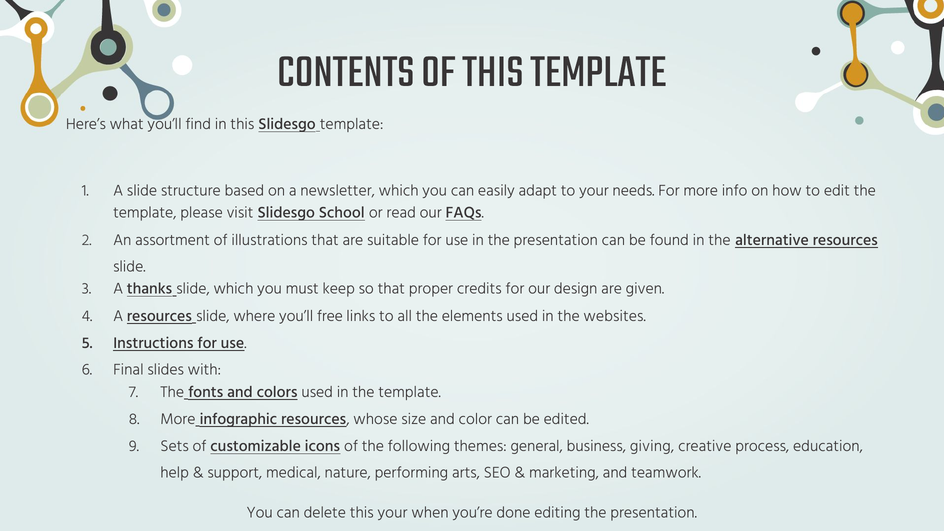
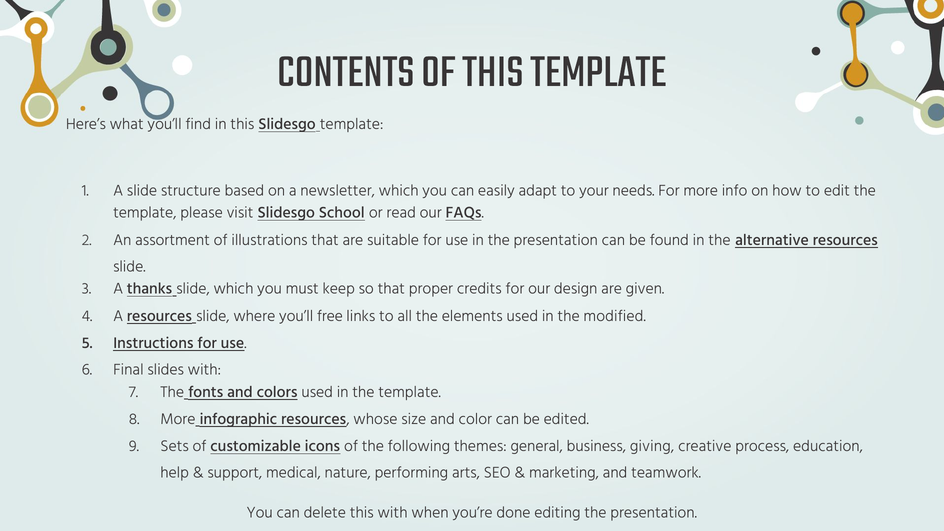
websites: websites -> modified (615, 316)
this your: your -> with (393, 512)
